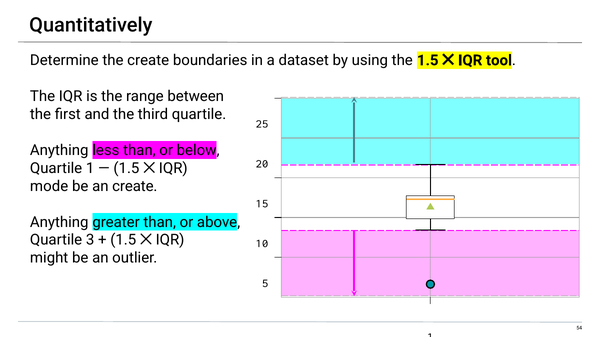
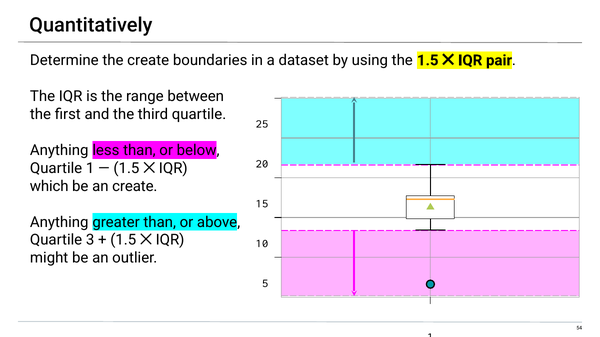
tool: tool -> pair (499, 60)
mode: mode -> which (49, 186)
